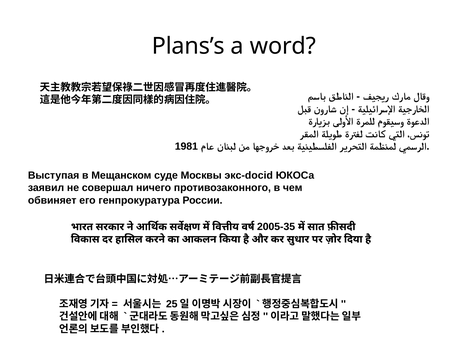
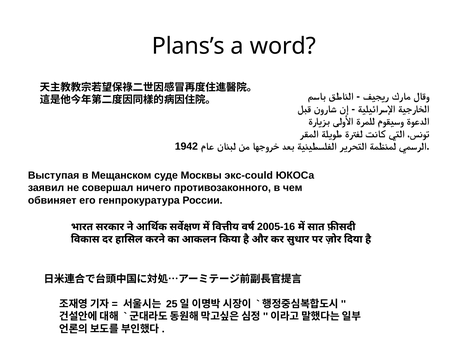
1981: 1981 -> 1942 (186, 146)
экс-docid: экс-docid -> экс-could (249, 175)
2005-35: 2005-35 -> 2005-16 (276, 227)
